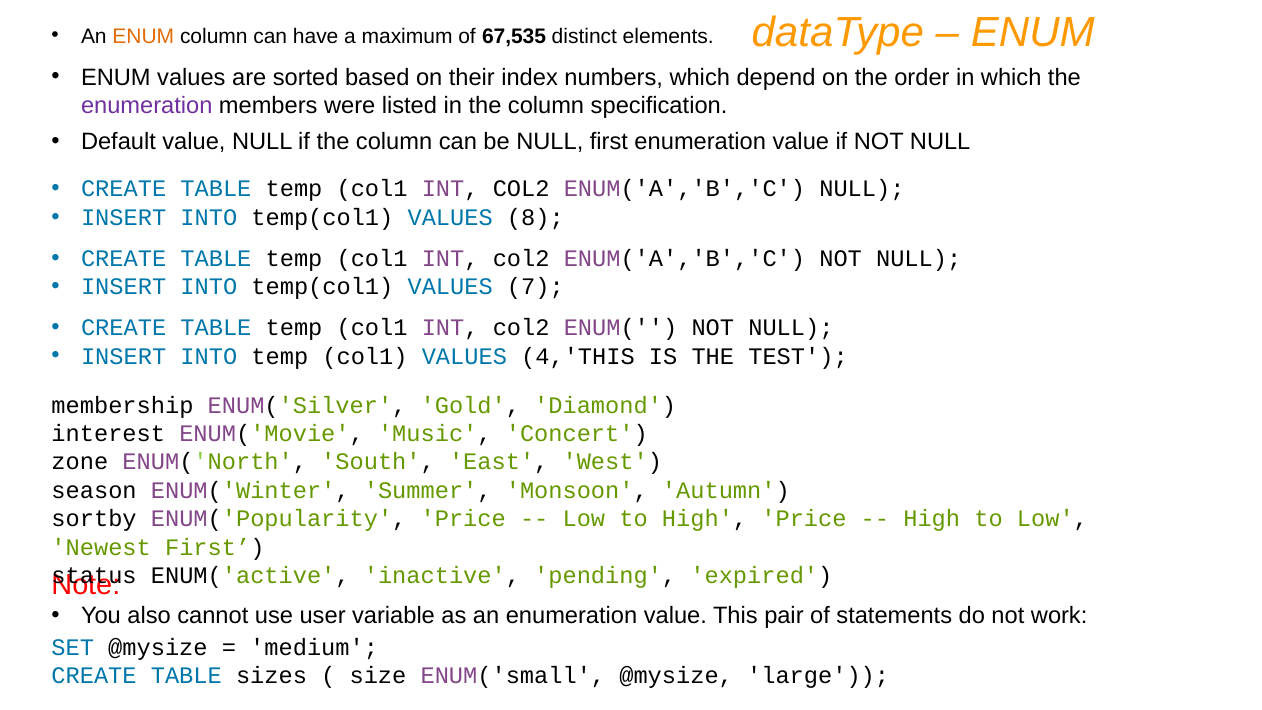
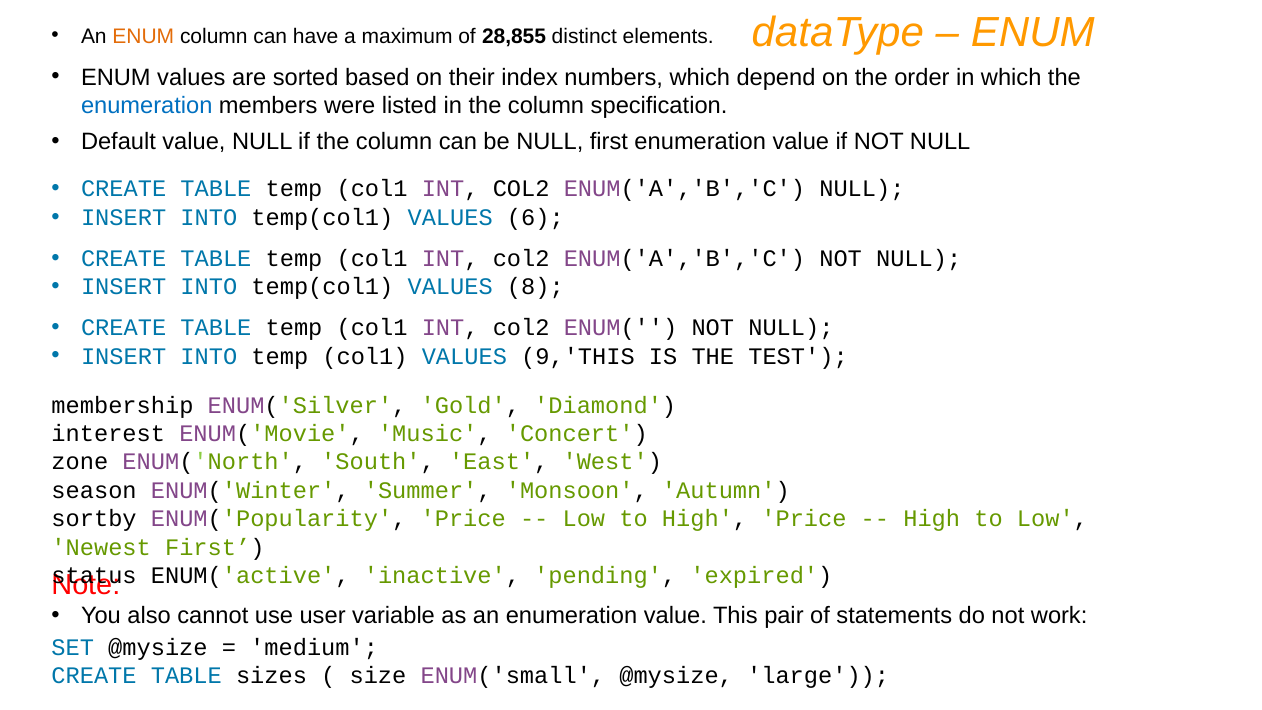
67,535: 67,535 -> 28,855 (514, 36)
enumeration colour: purple -> blue (147, 106)
8: 8 -> 6 (535, 217)
7: 7 -> 8 (535, 287)
4,'THIS: 4,'THIS -> 9,'THIS (578, 356)
